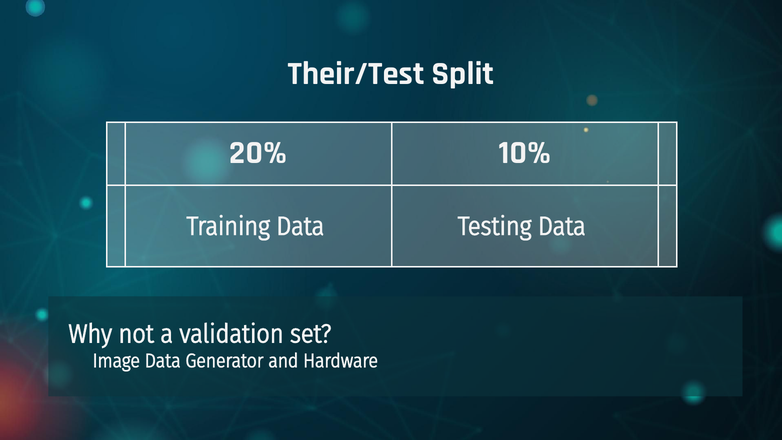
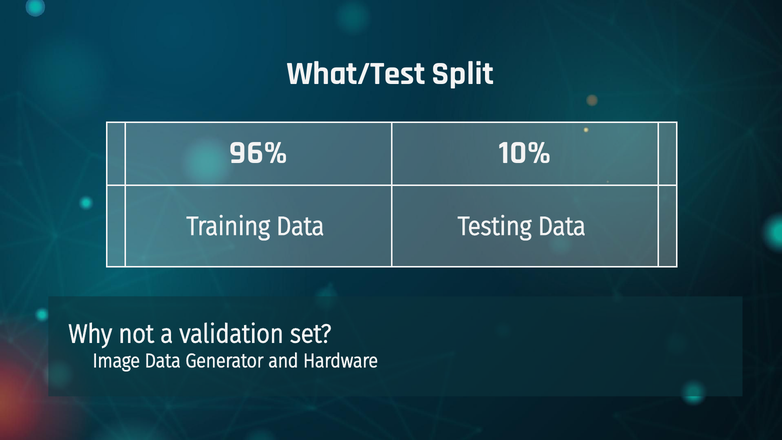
Their/Test: Their/Test -> What/Test (356, 73)
20%: 20% -> 96% (259, 152)
